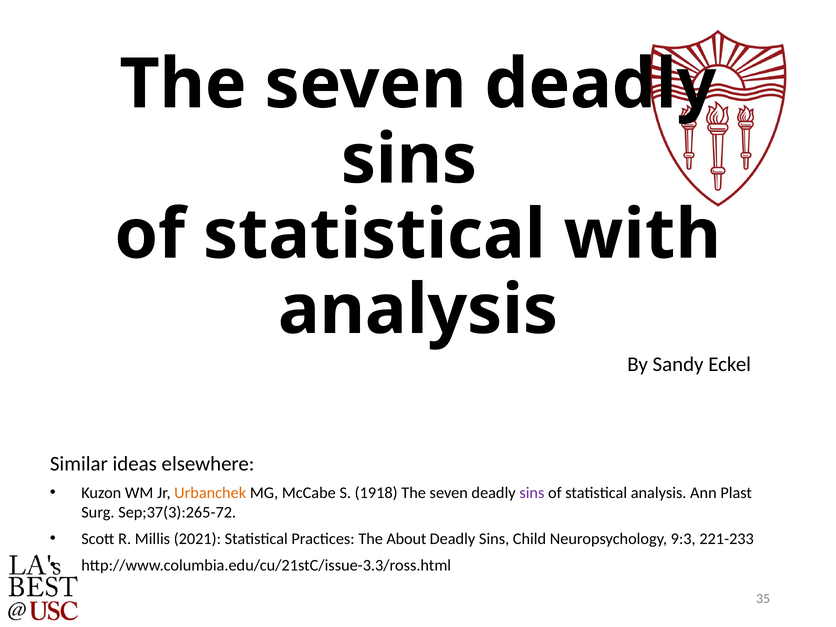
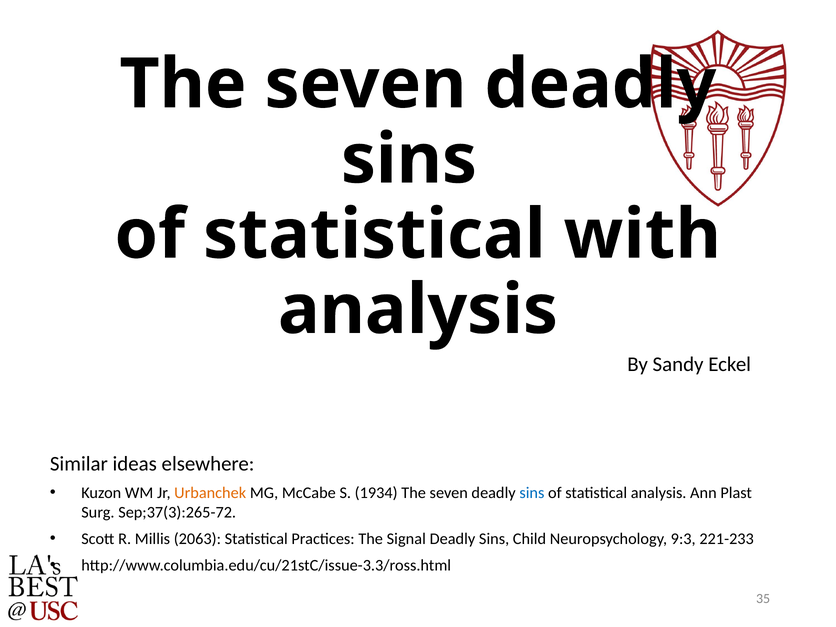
1918: 1918 -> 1934 (376, 493)
sins colour: purple -> blue (532, 493)
2021: 2021 -> 2063 (197, 539)
About: About -> Signal (406, 539)
